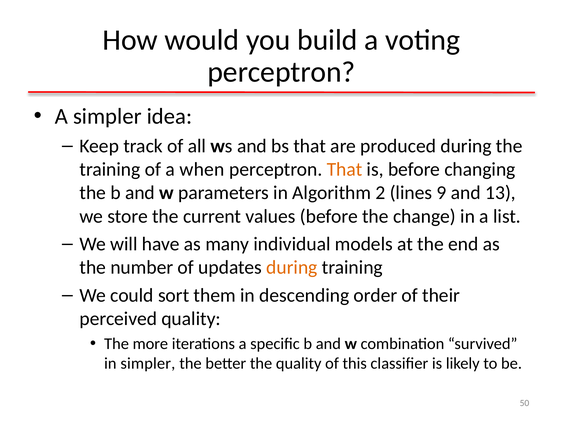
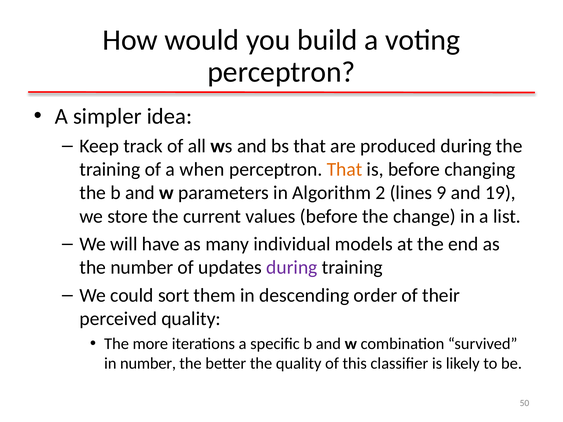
13: 13 -> 19 (501, 193)
during colour: orange -> purple (292, 268)
in simpler: simpler -> number (148, 364)
